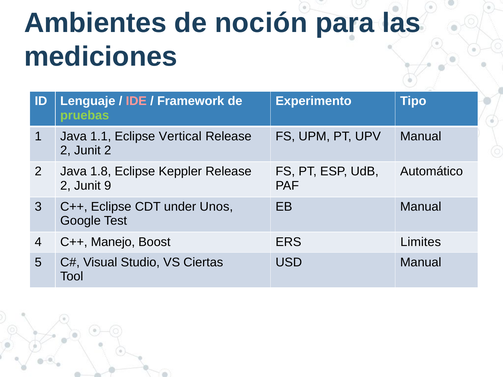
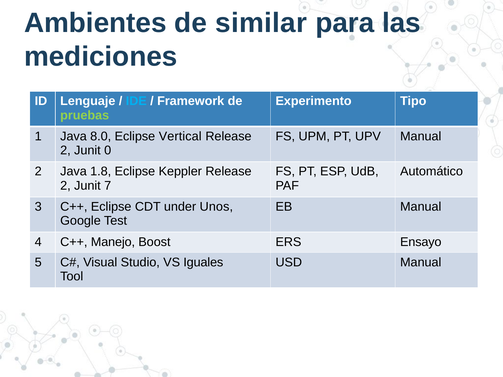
noción: noción -> similar (261, 23)
IDE colour: pink -> light blue (136, 101)
1.1: 1.1 -> 8.0 (101, 136)
Junit 2: 2 -> 0 (108, 150)
9: 9 -> 7 (108, 186)
Limites: Limites -> Ensayo (421, 242)
Ciertas: Ciertas -> Iguales (203, 262)
